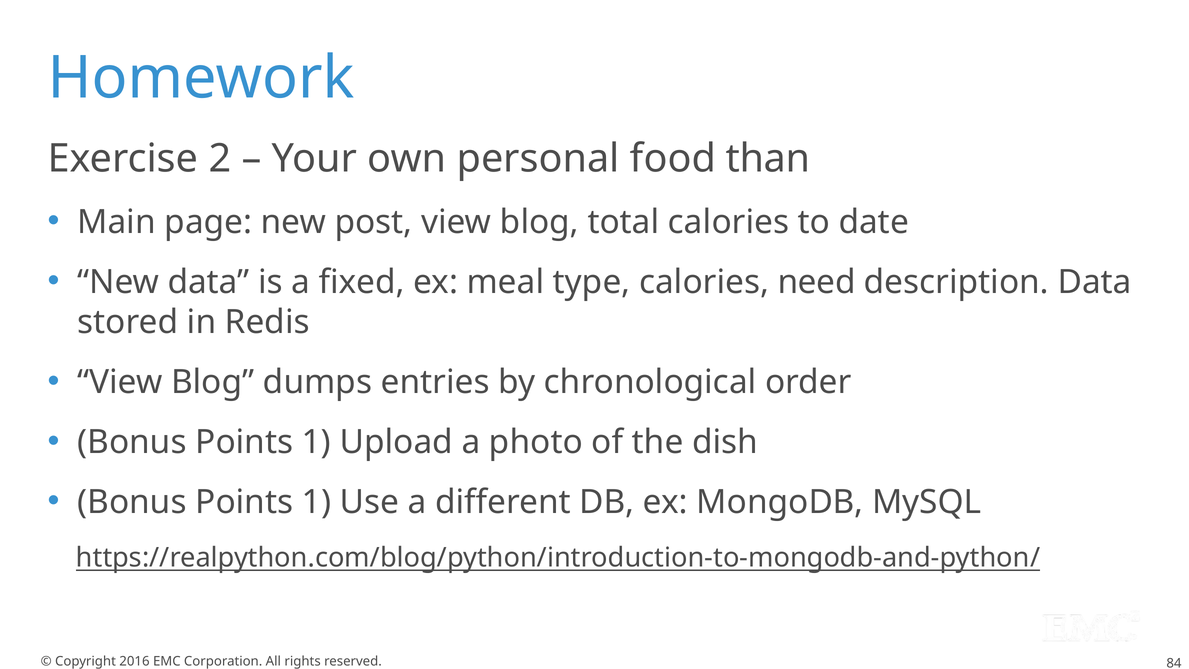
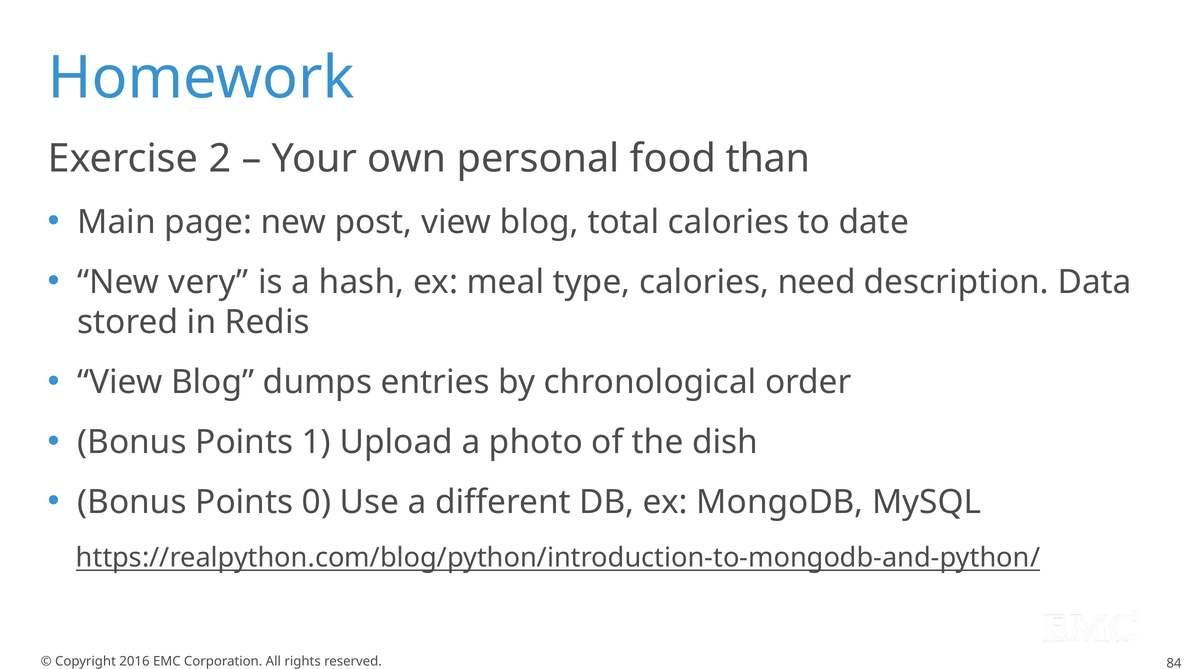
New data: data -> very (208, 282)
fixed: fixed -> hash (362, 282)
1: 1 -> 0 (317, 502)
